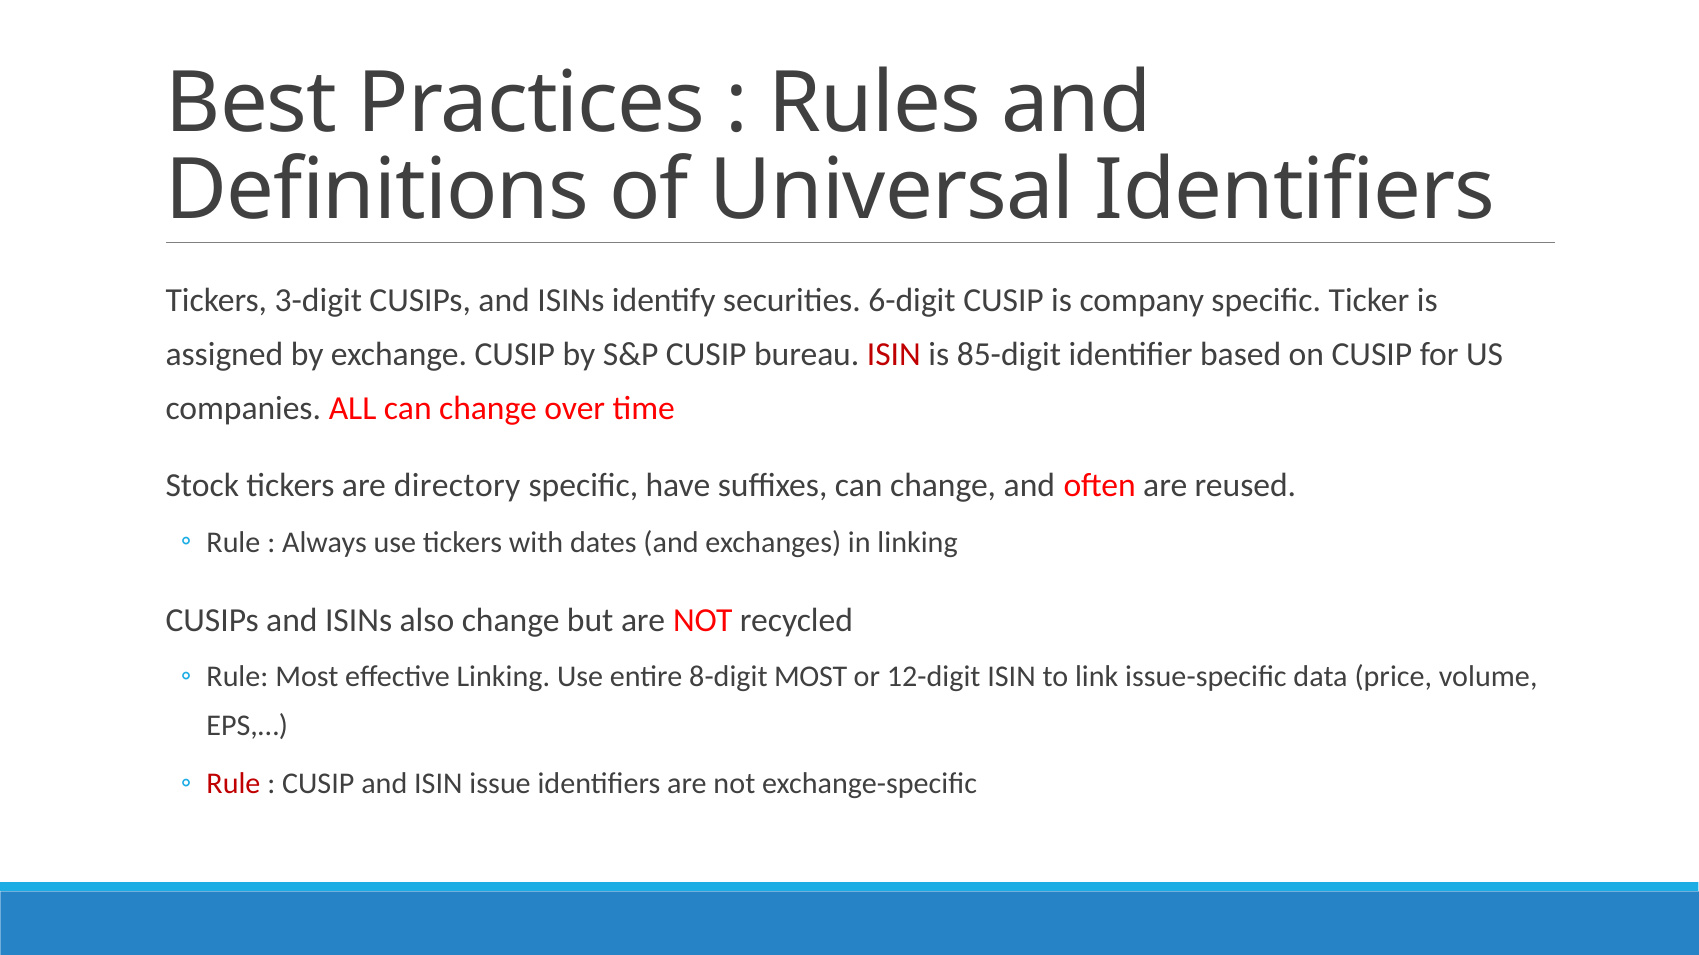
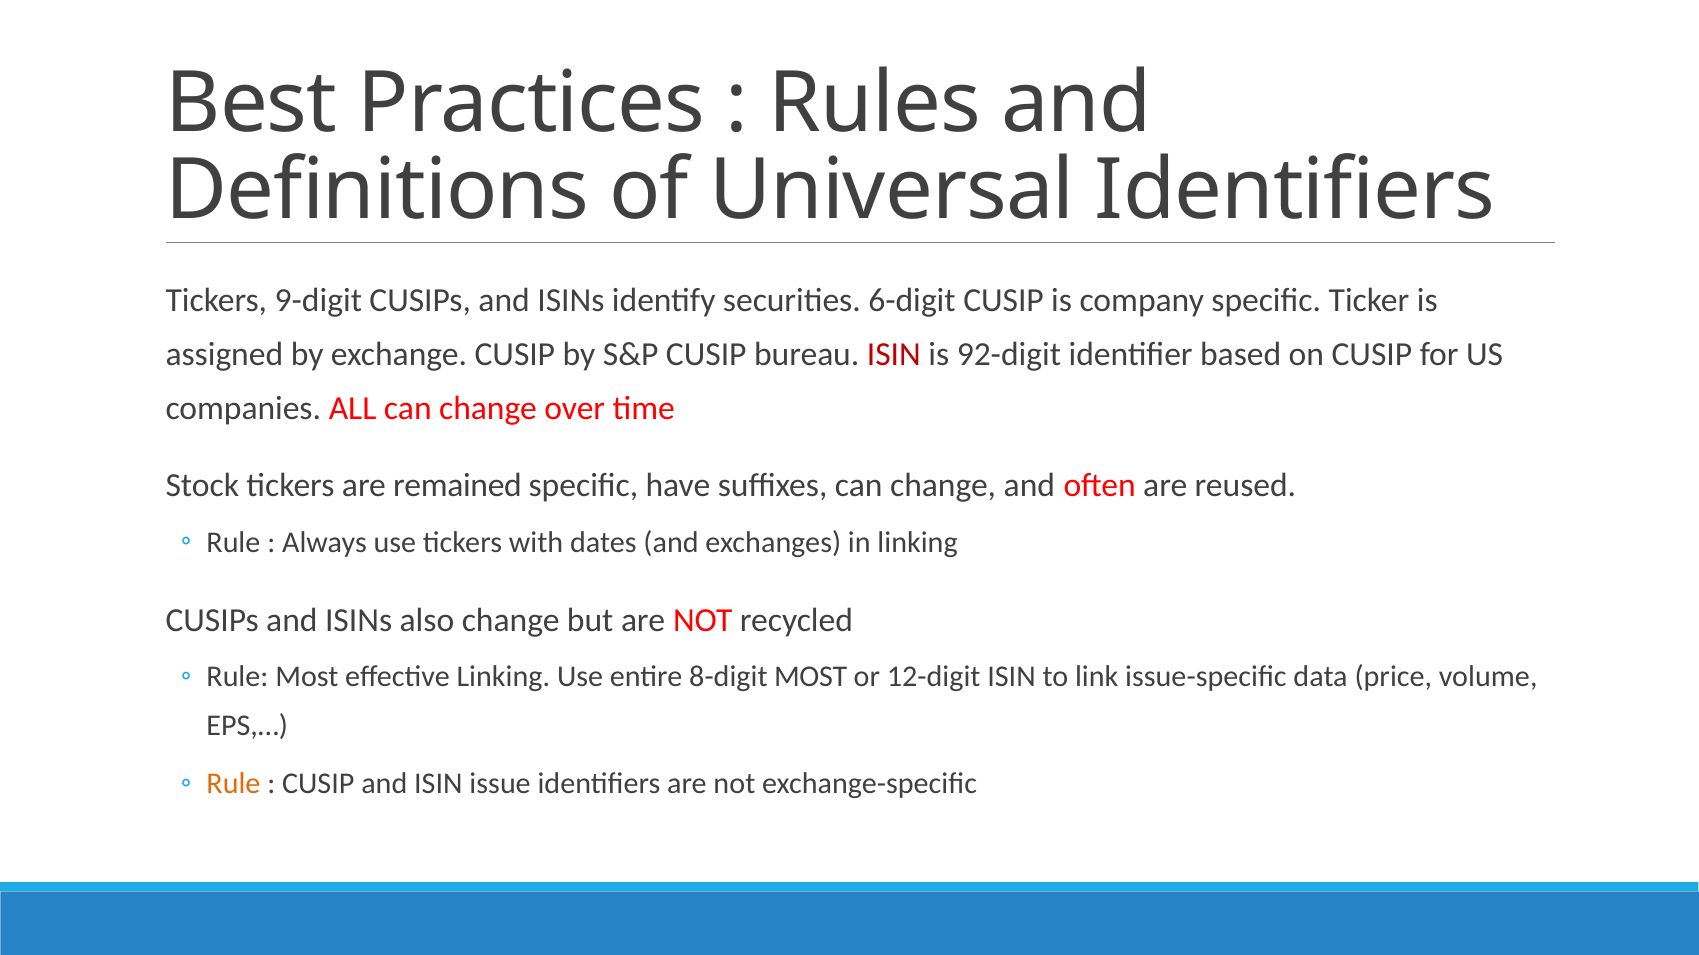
3-digit: 3-digit -> 9-digit (318, 300)
85-digit: 85-digit -> 92-digit (1009, 355)
directory: directory -> remained (457, 486)
Rule colour: red -> orange (233, 785)
